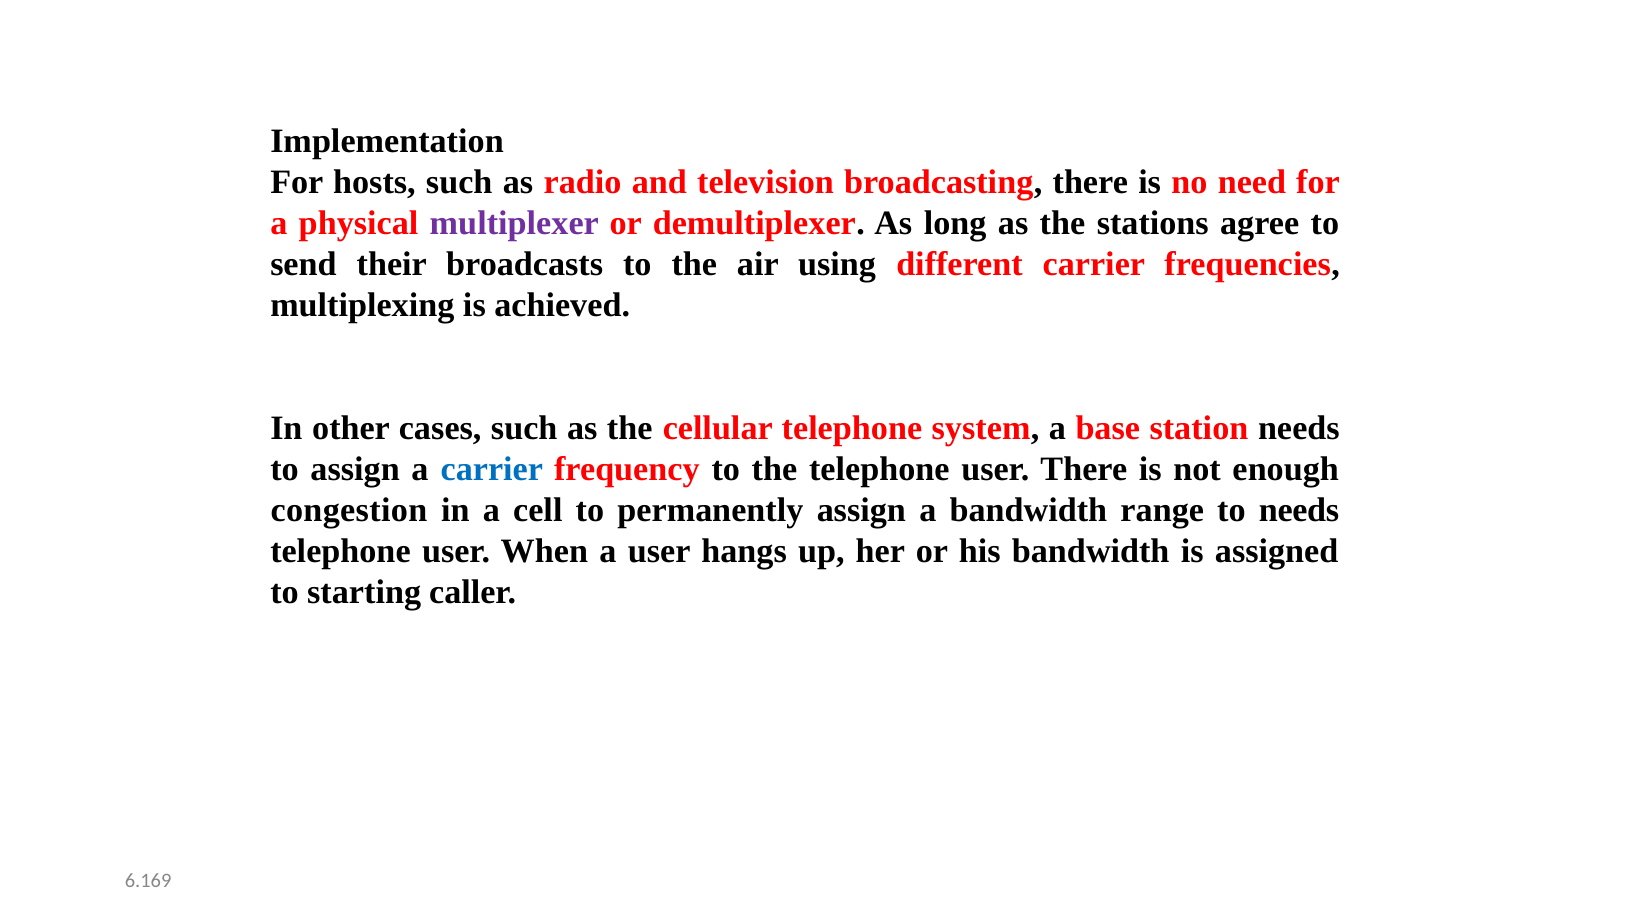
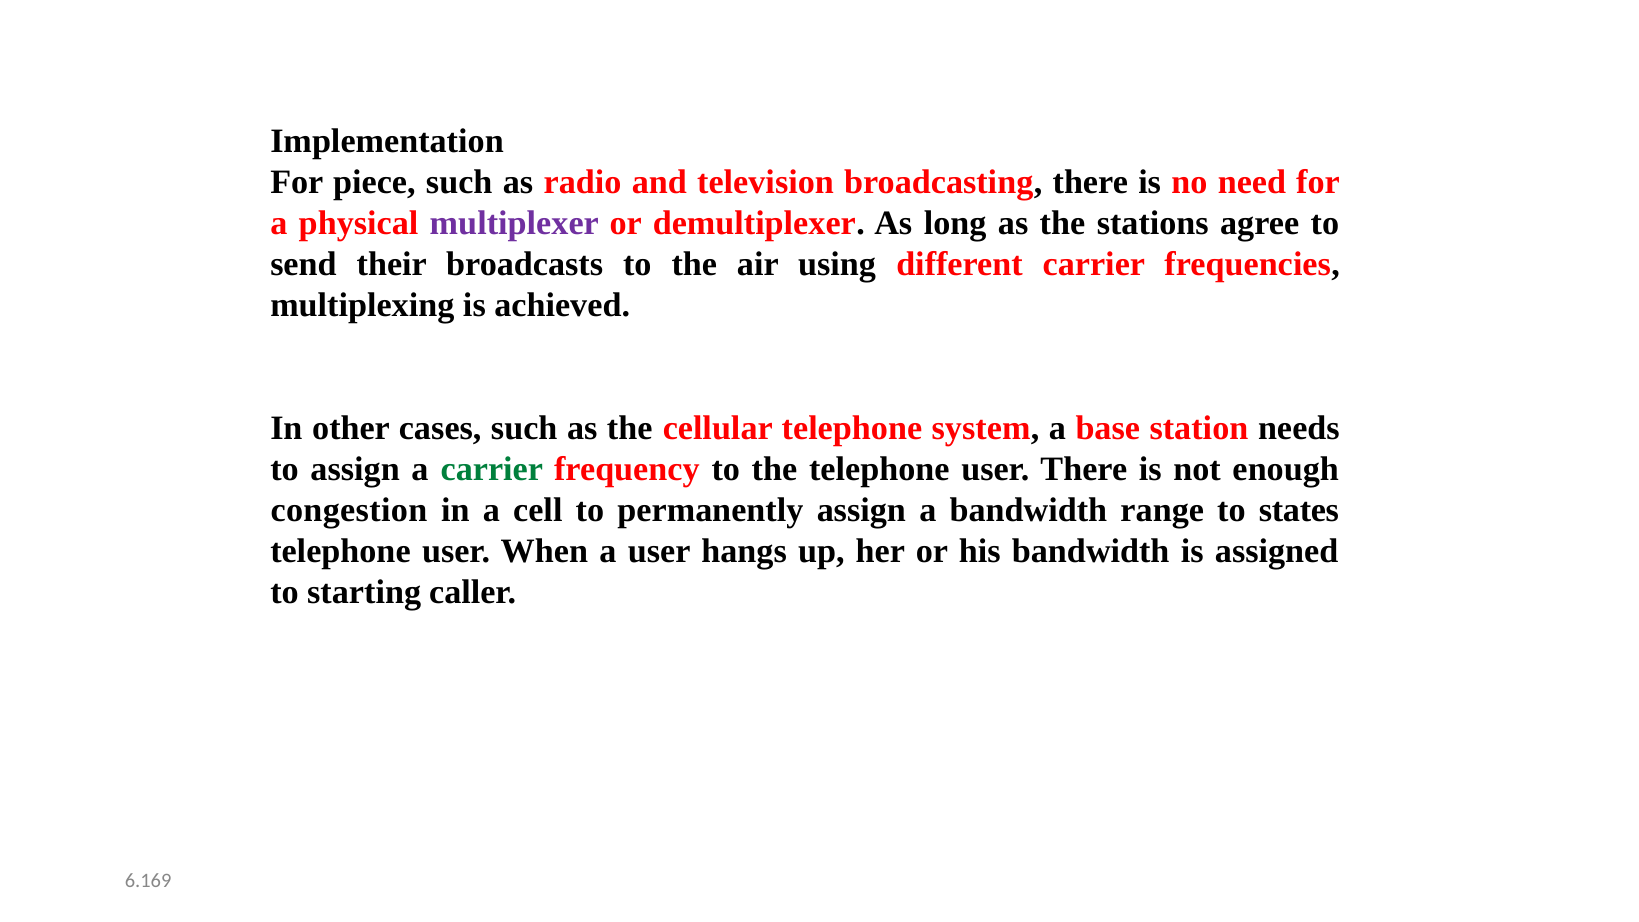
hosts: hosts -> piece (374, 182)
carrier colour: blue -> green (492, 469)
to needs: needs -> states (1299, 510)
